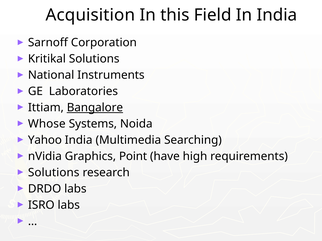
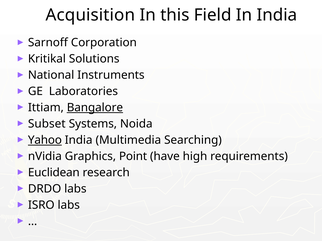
Whose: Whose -> Subset (47, 124)
Yahoo underline: none -> present (45, 140)
Solutions: Solutions -> Euclidean (54, 173)
